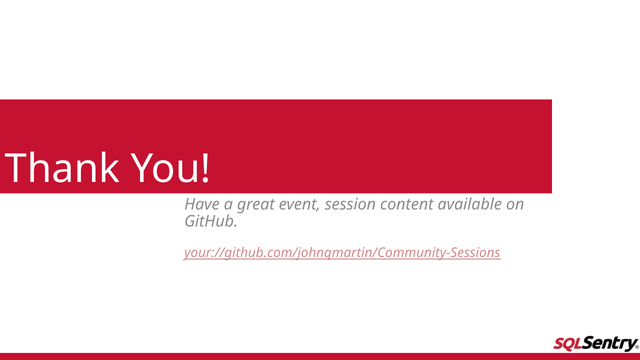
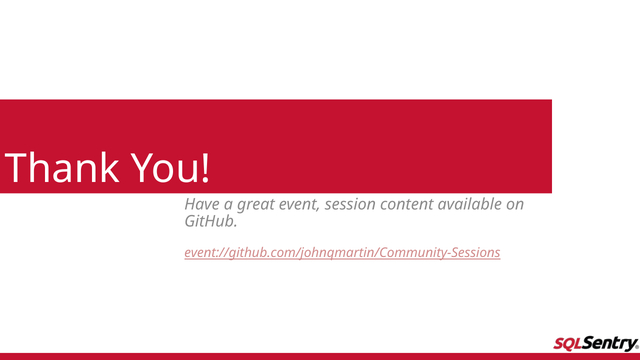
your://github.com/johnqmartin/Community-Sessions: your://github.com/johnqmartin/Community-Sessions -> event://github.com/johnqmartin/Community-Sessions (342, 253)
